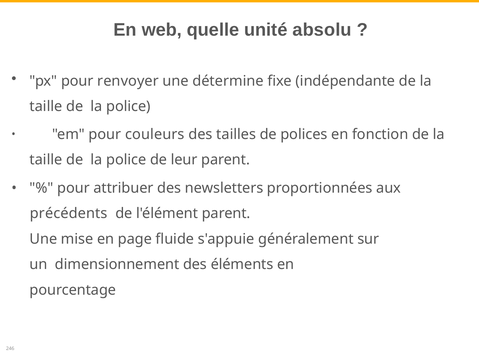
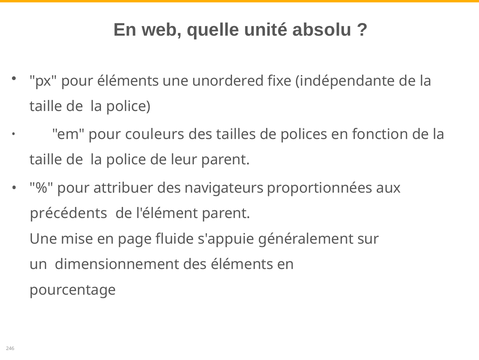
pour renvoyer: renvoyer -> éléments (128, 81)
détermine: détermine -> unordered (228, 81)
newsletters: newsletters -> navigateurs (224, 188)
